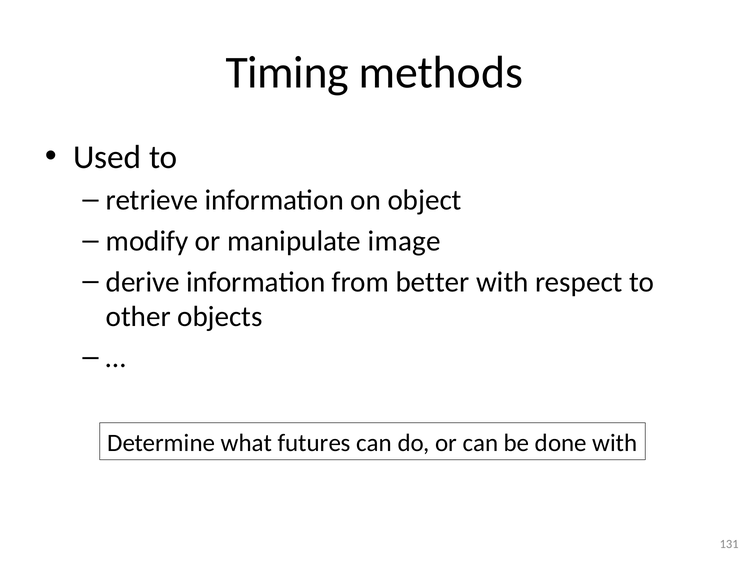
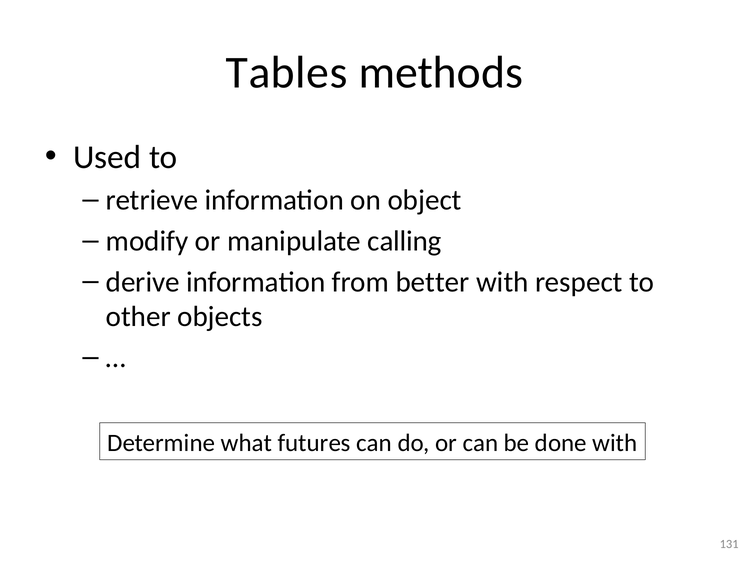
Timing: Timing -> Tables (287, 73)
image: image -> calling (405, 241)
